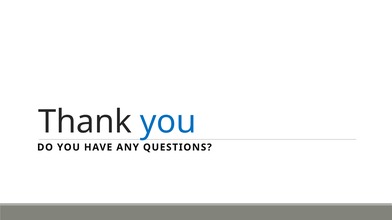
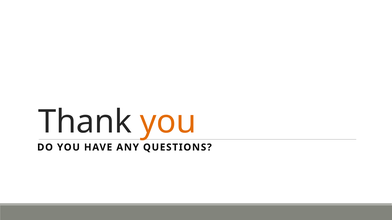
you colour: blue -> orange (168, 122)
